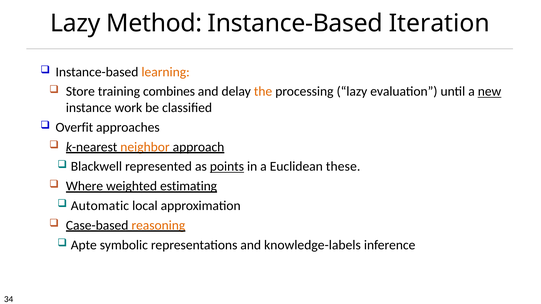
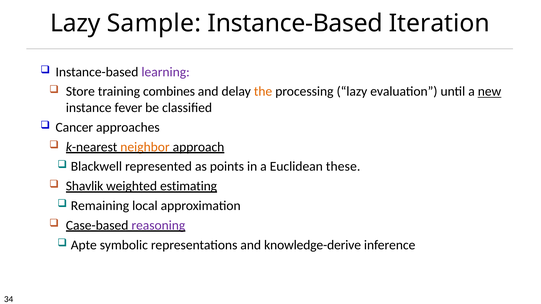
Method: Method -> Sample (154, 23)
learning colour: orange -> purple (166, 72)
work: work -> fever (128, 108)
Overfit: Overfit -> Cancer (74, 127)
points underline: present -> none (227, 167)
Where: Where -> Shavlik (85, 186)
Automatic: Automatic -> Remaining (100, 206)
reasoning colour: orange -> purple (158, 226)
knowledge-labels: knowledge-labels -> knowledge-derive (313, 245)
